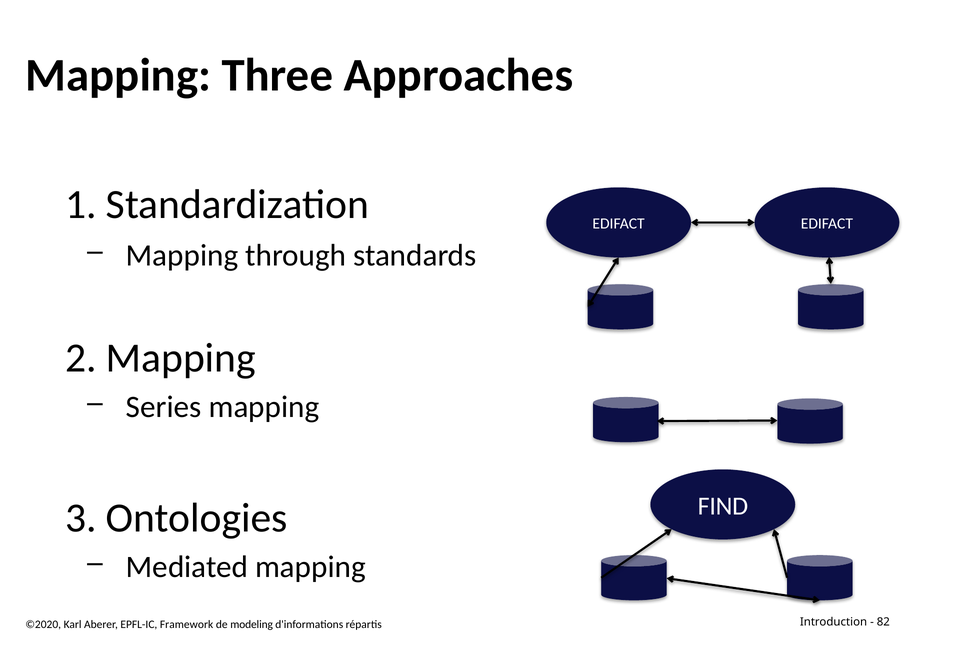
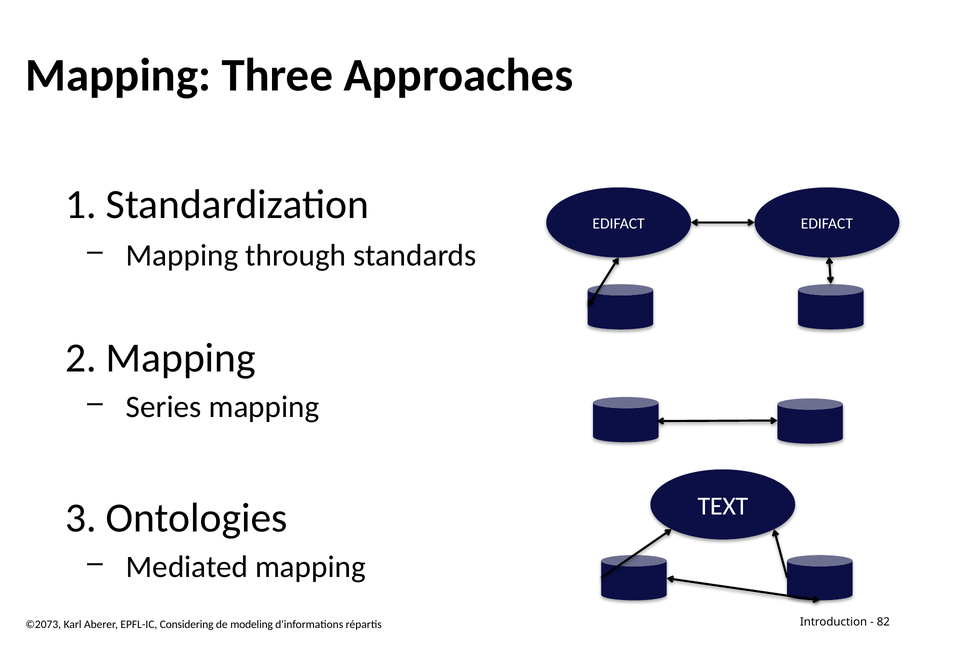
FIND: FIND -> TEXT (723, 506)
©2020: ©2020 -> ©2073 (43, 624)
Framework: Framework -> Considering (187, 624)
